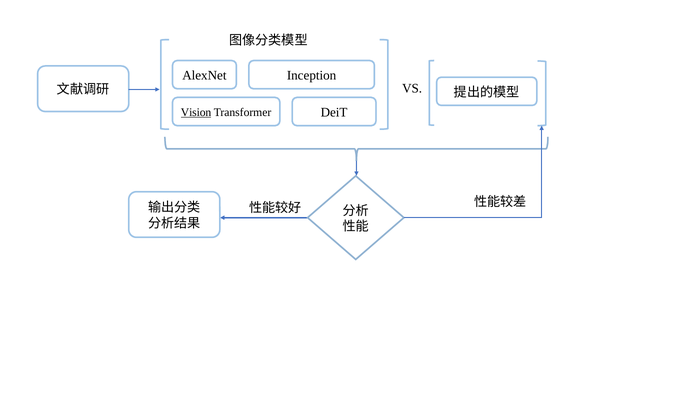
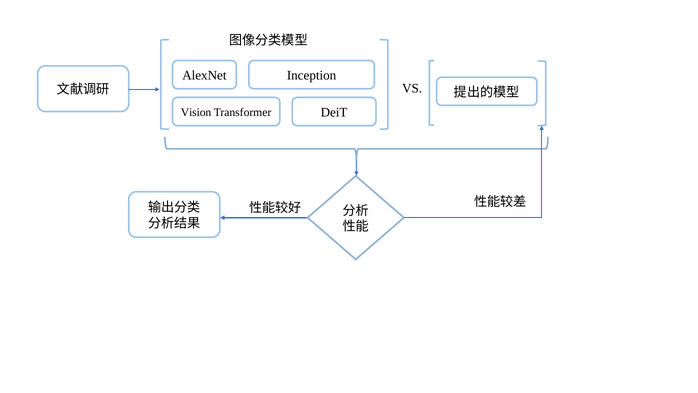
Vision underline: present -> none (196, 112)
